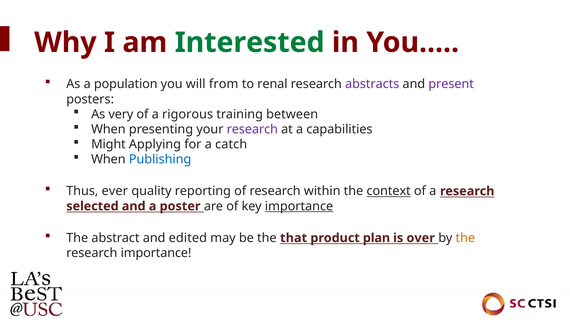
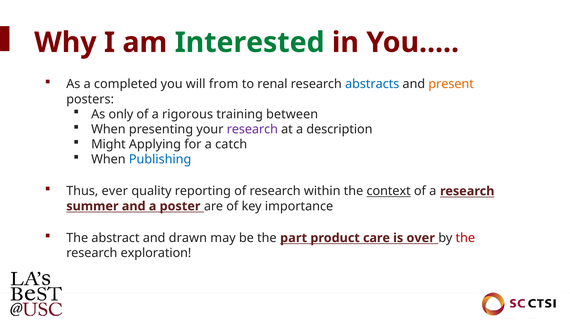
population: population -> completed (126, 84)
abstracts colour: purple -> blue (372, 84)
present colour: purple -> orange (451, 84)
very: very -> only (121, 114)
capabilities: capabilities -> description (339, 129)
selected: selected -> summer (92, 206)
importance underline: present -> none (299, 206)
edited: edited -> drawn (188, 238)
that: that -> part (294, 238)
plan: plan -> care (376, 238)
the colour: orange -> red (465, 238)
research importance: importance -> exploration (156, 253)
